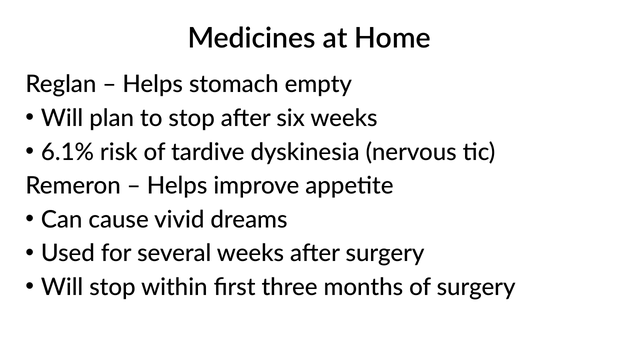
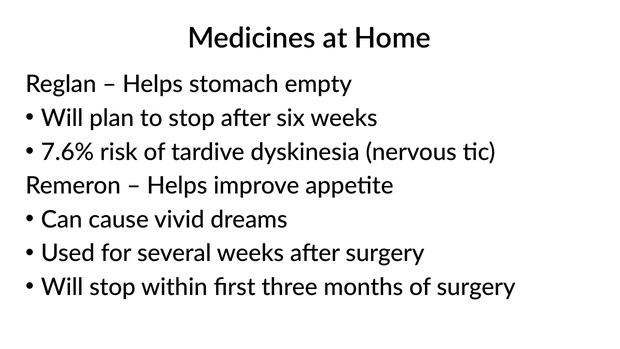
6.1%: 6.1% -> 7.6% (68, 152)
